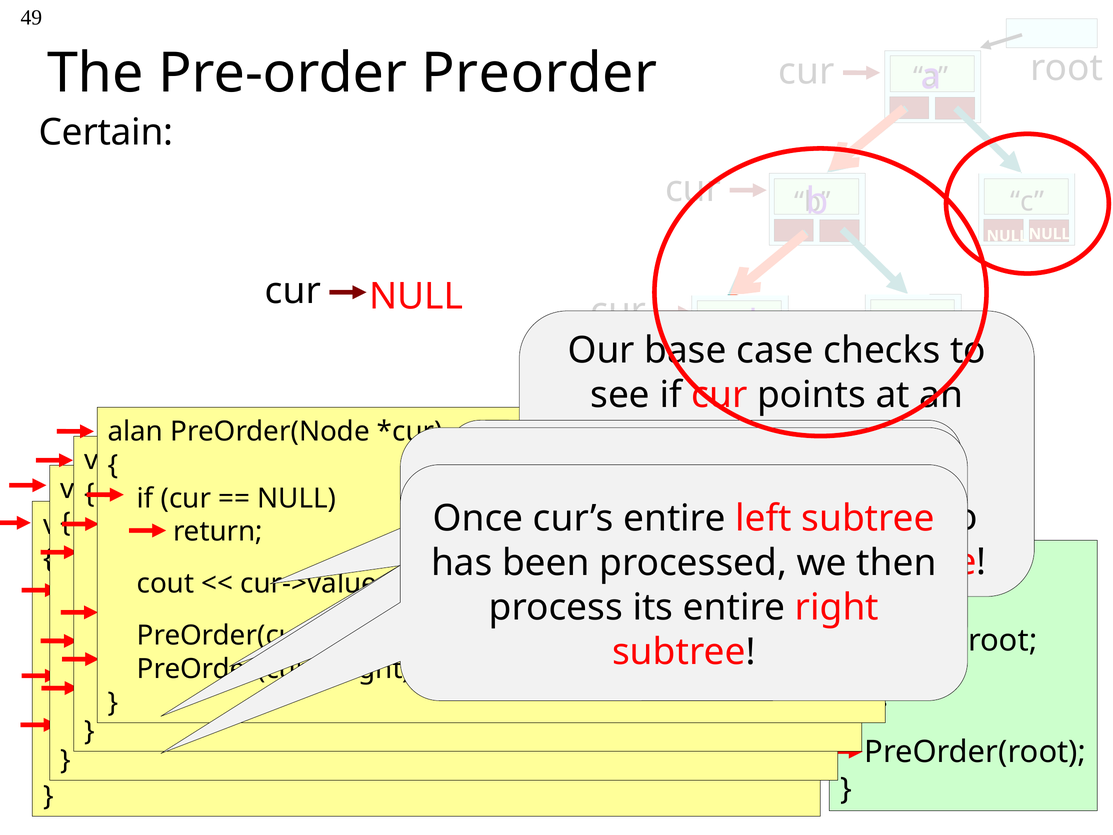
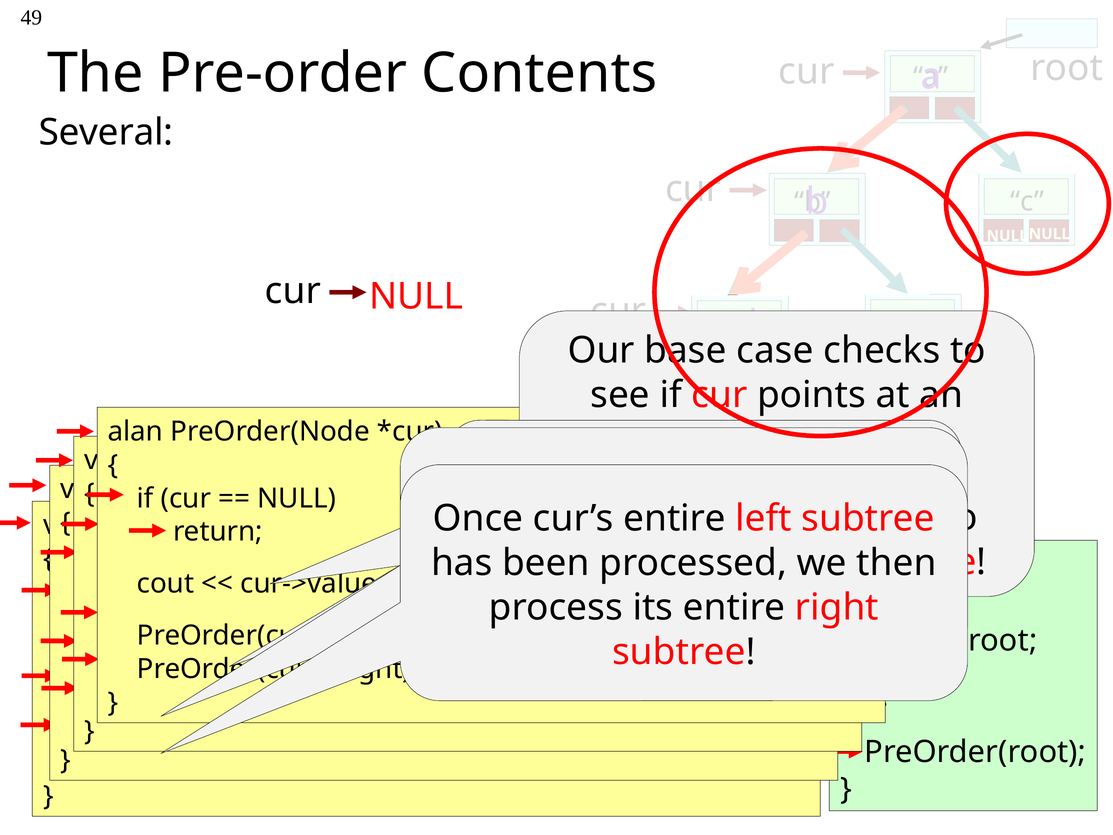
Preorder: Preorder -> Contents (539, 73)
Certain: Certain -> Several (106, 132)
